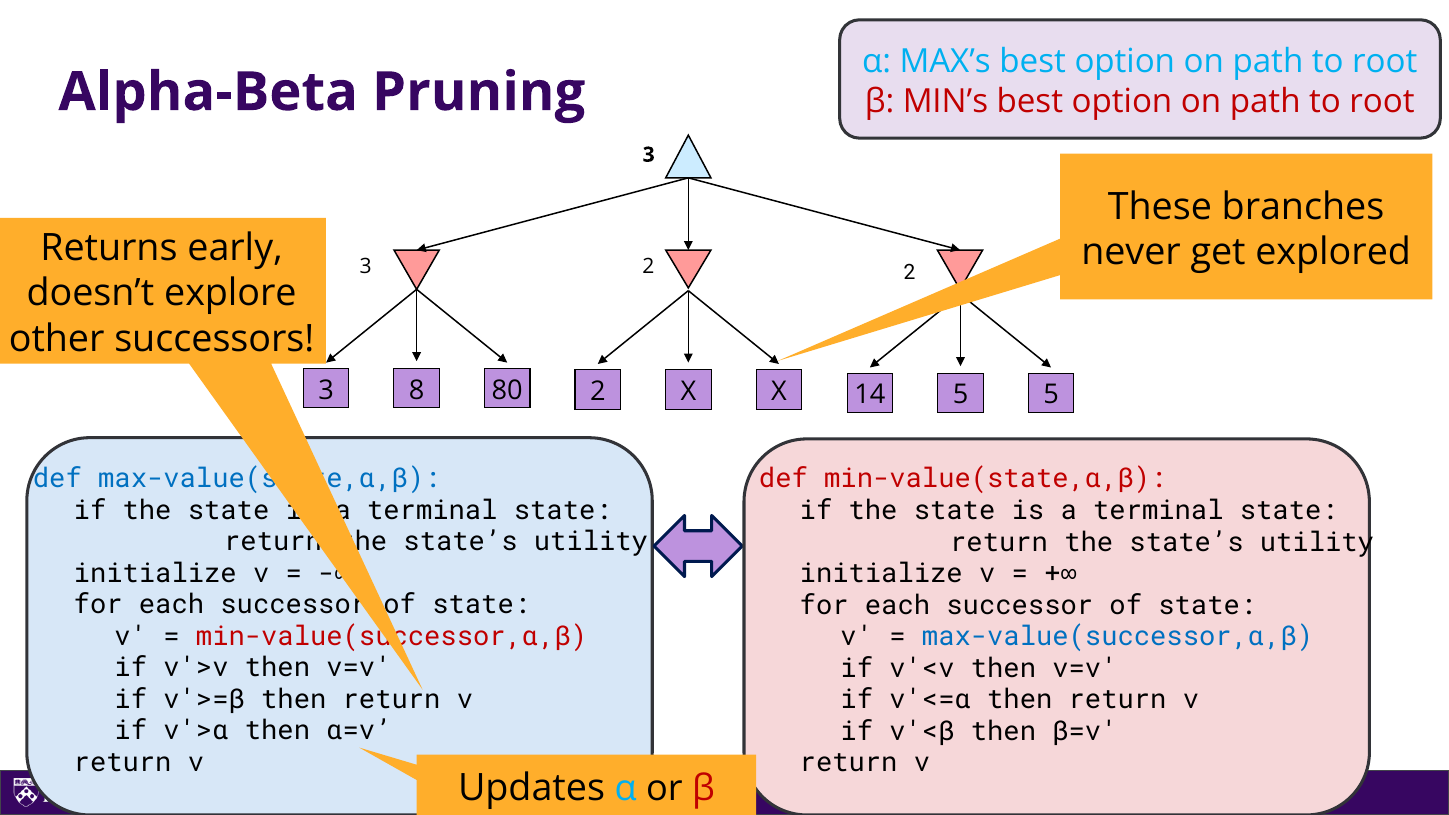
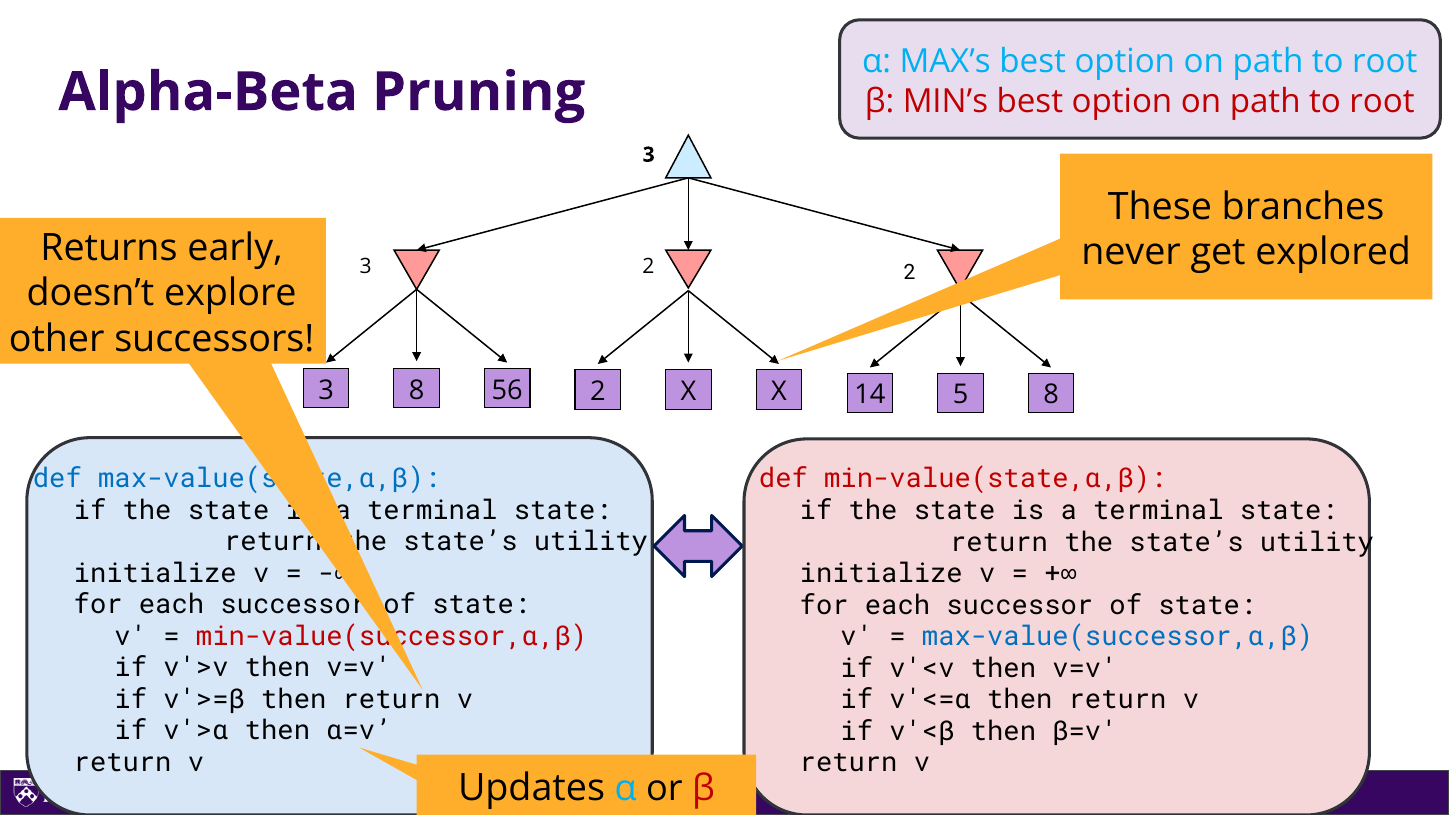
80: 80 -> 56 (507, 390)
5 5: 5 -> 8 (1051, 395)
